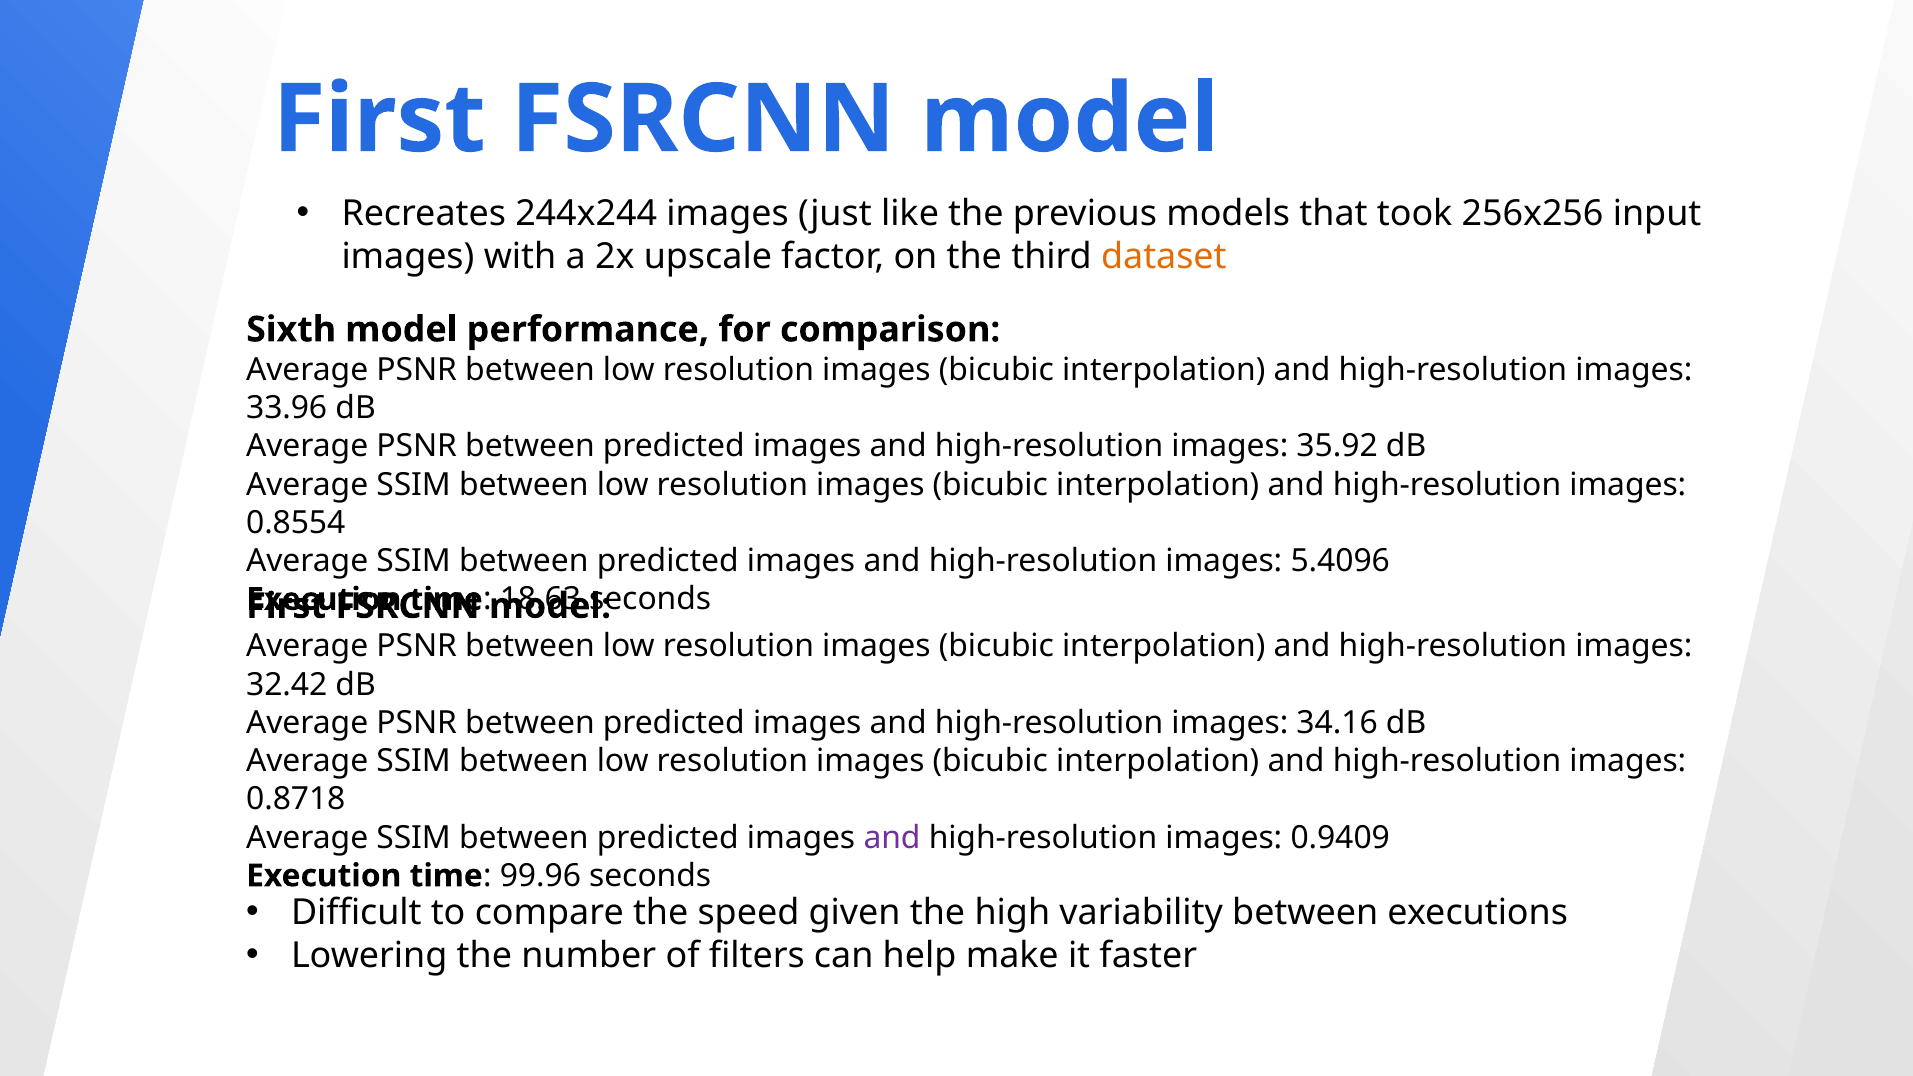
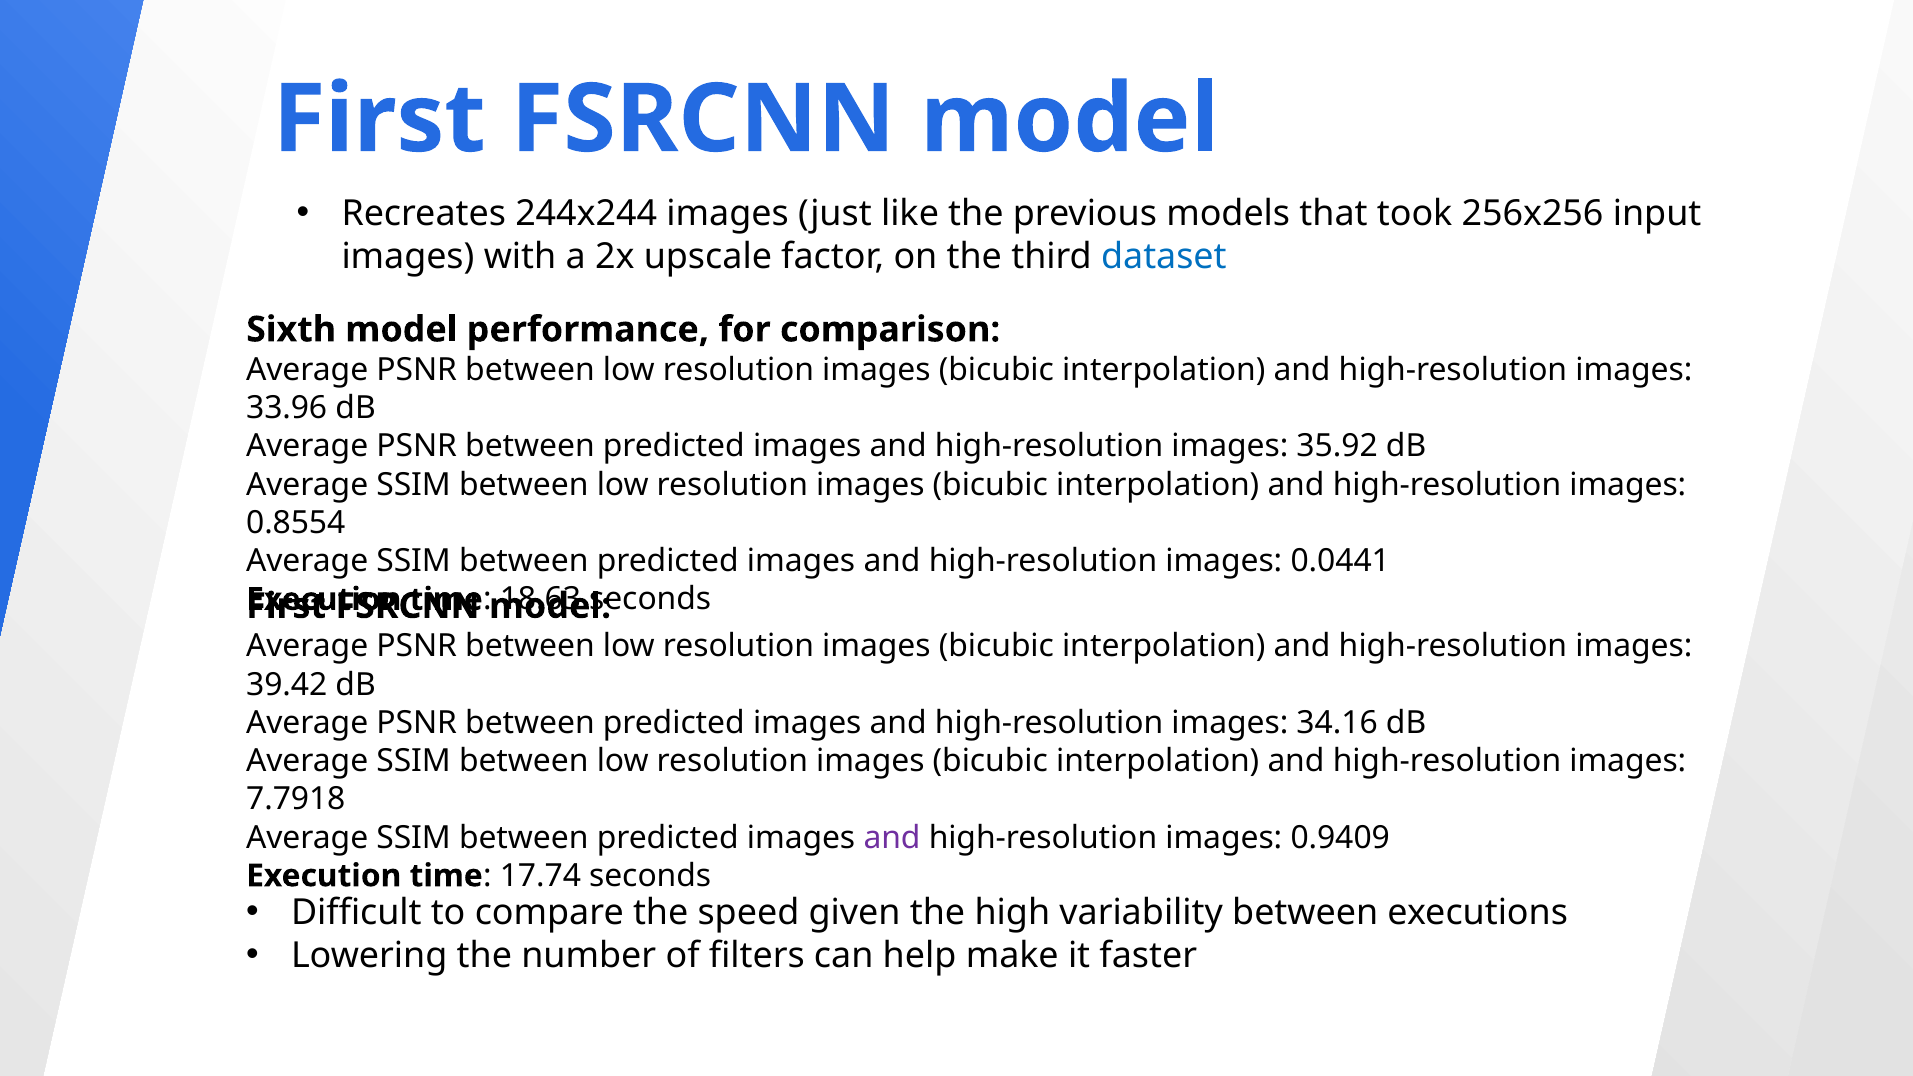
dataset colour: orange -> blue (1164, 256)
5.4096: 5.4096 -> 0.0441 (1340, 561)
32.42: 32.42 -> 39.42 (287, 685)
0.8718: 0.8718 -> 7.7918 (296, 799)
99.96: 99.96 -> 17.74 (540, 876)
